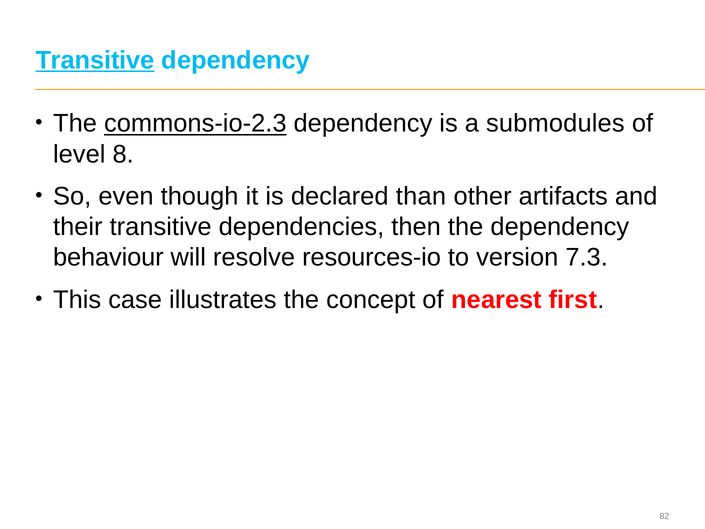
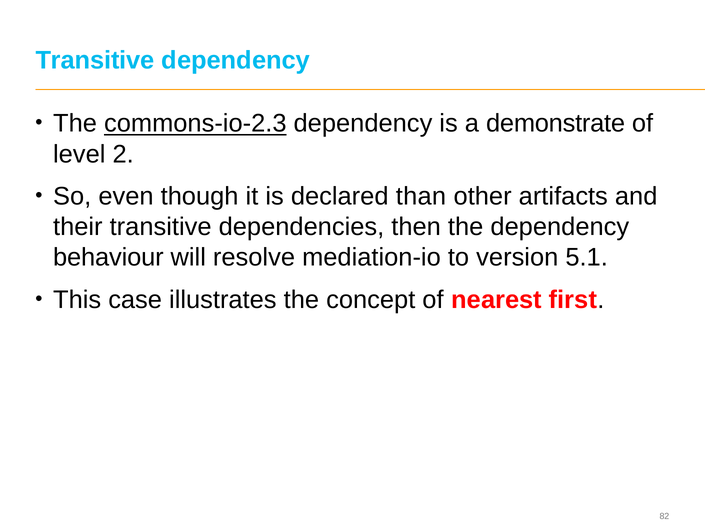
Transitive underline: present -> none (95, 60)
submodules: submodules -> demonstrate (556, 124)
8: 8 -> 2 (123, 154)
resources-io: resources-io -> mediation-io (371, 257)
7.3: 7.3 -> 5.1 (587, 257)
